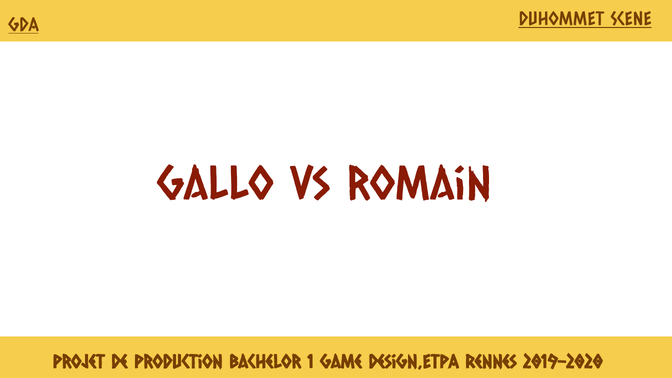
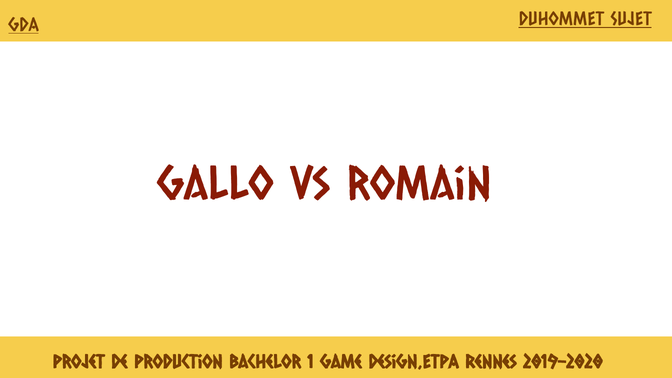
SCENE: SCENE -> SUJET (631, 19)
